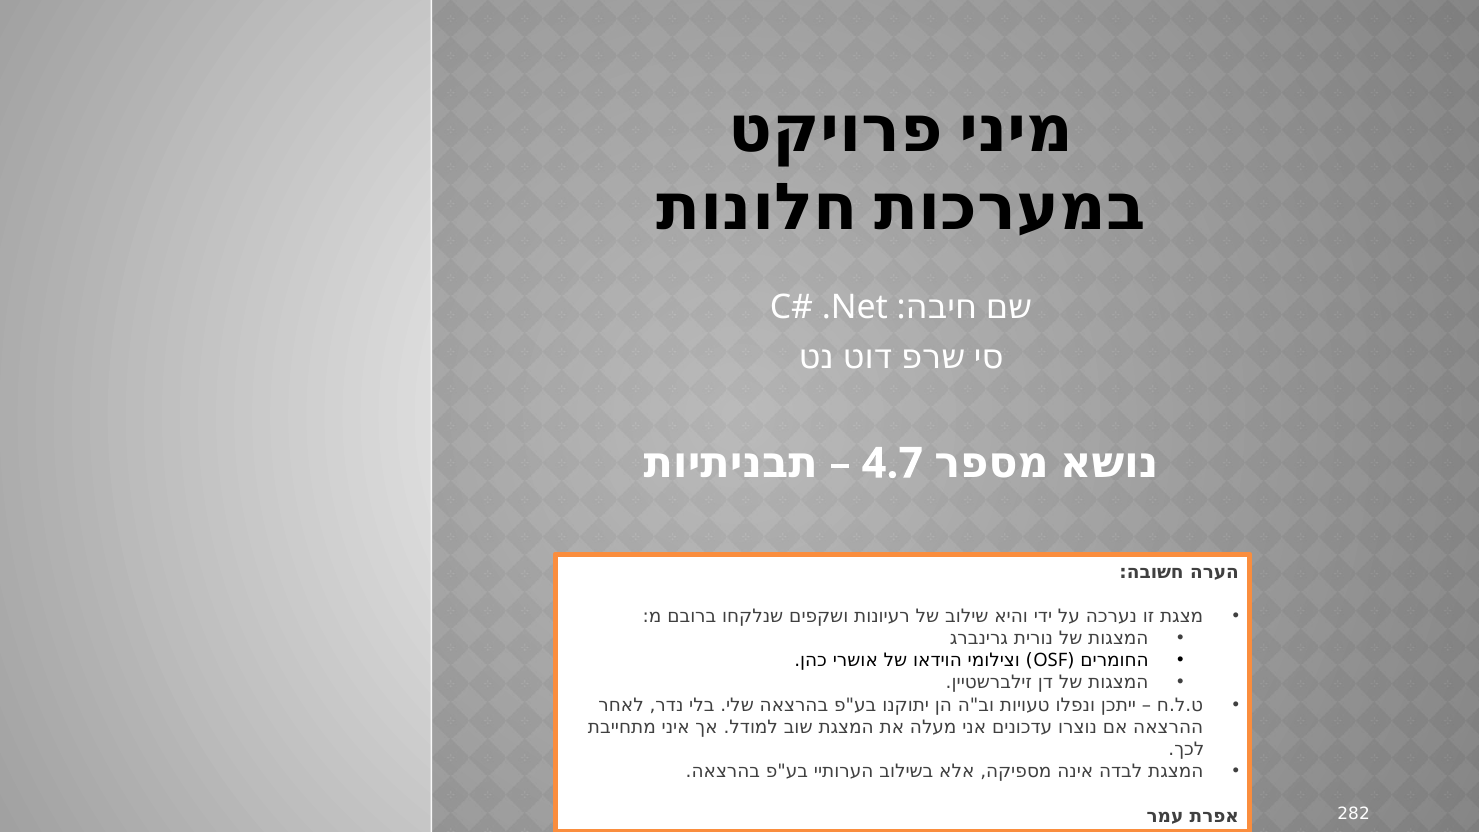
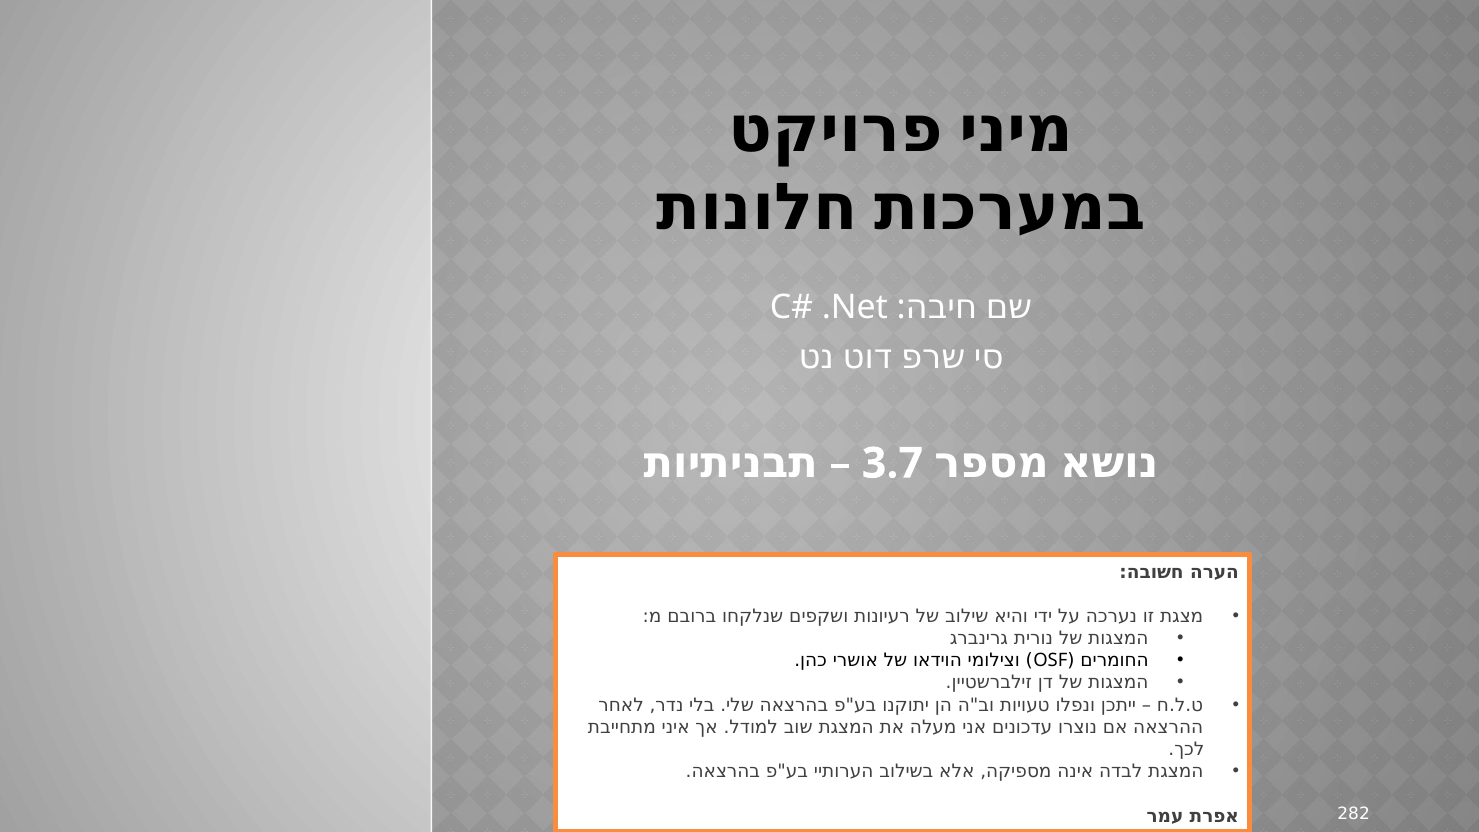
4.7: 4.7 -> 3.7 (892, 463)
